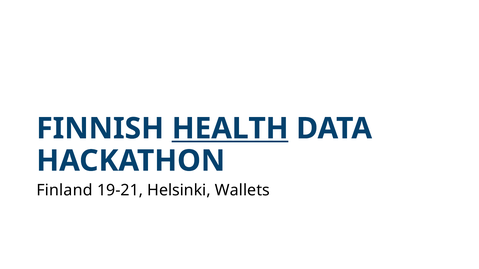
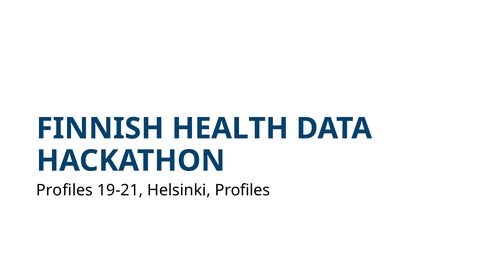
HEALTH underline: present -> none (230, 129)
Finland: Finland -> Profiles (65, 191)
Helsinki Wallets: Wallets -> Profiles (242, 191)
